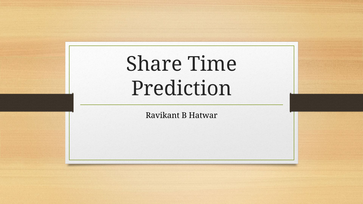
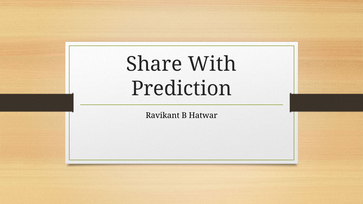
Time: Time -> With (212, 64)
